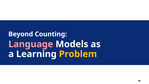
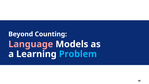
Problem colour: yellow -> light blue (78, 54)
